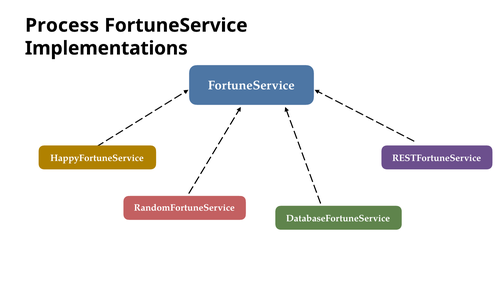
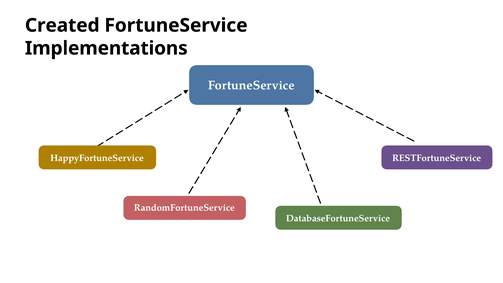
Process: Process -> Created (62, 25)
